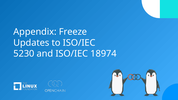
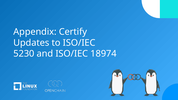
Freeze: Freeze -> Certify (73, 32)
